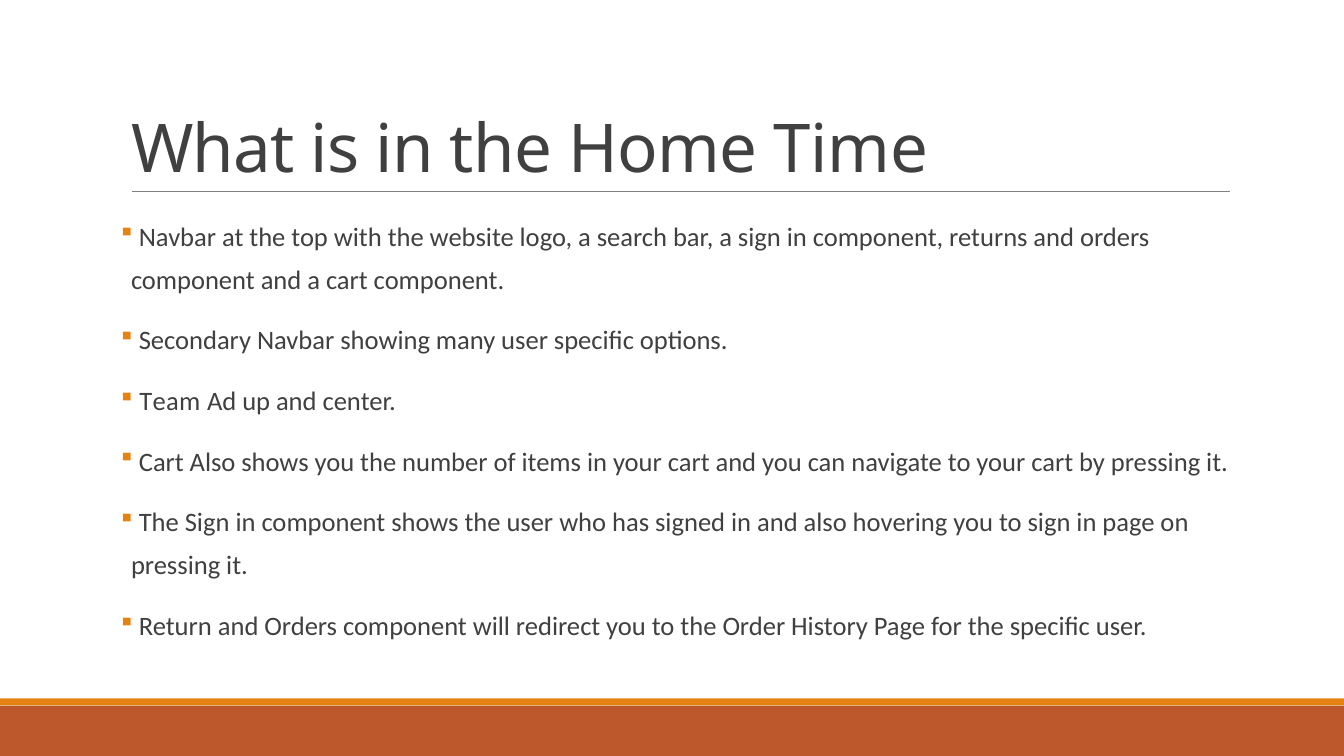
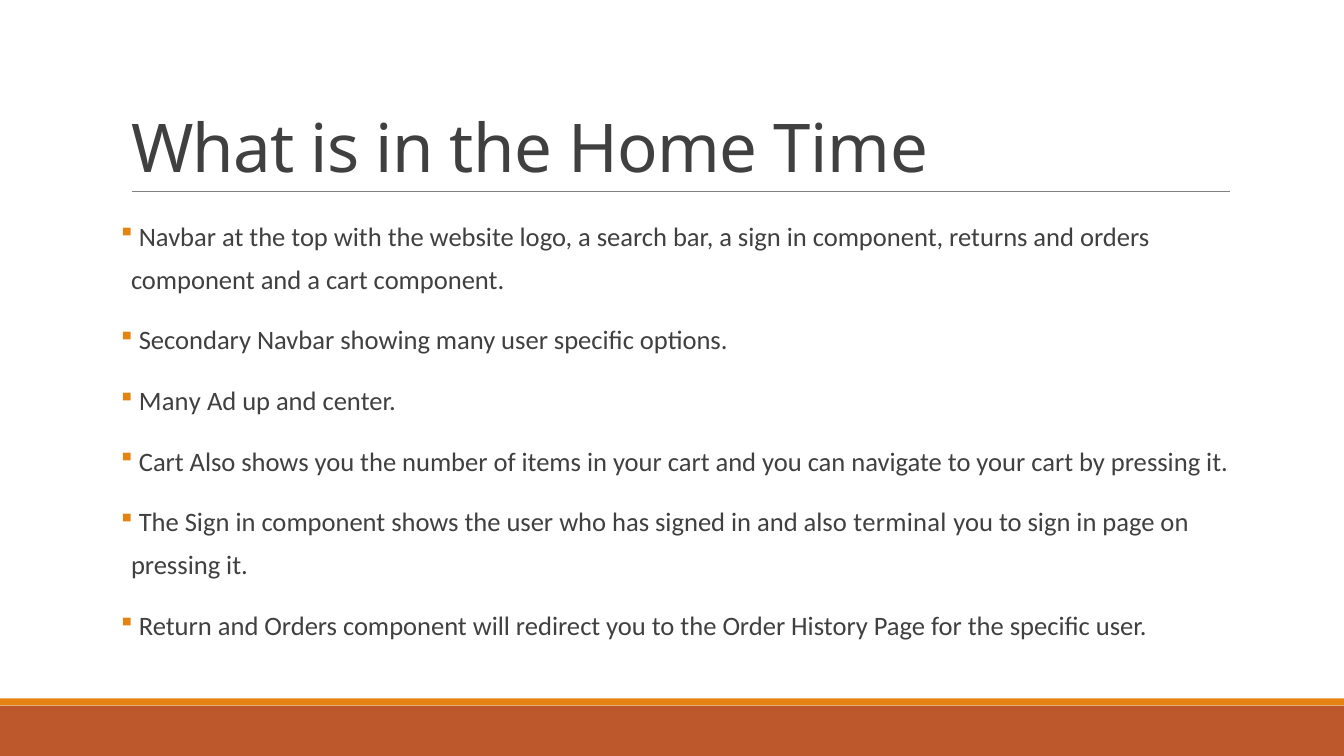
Team: Team -> Many (170, 402)
hovering: hovering -> terminal (900, 523)
